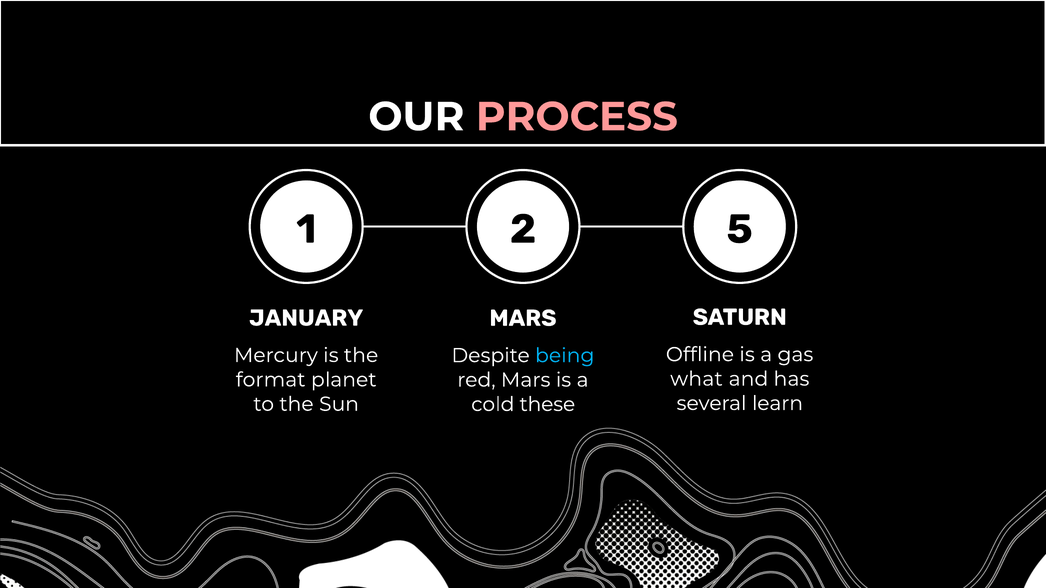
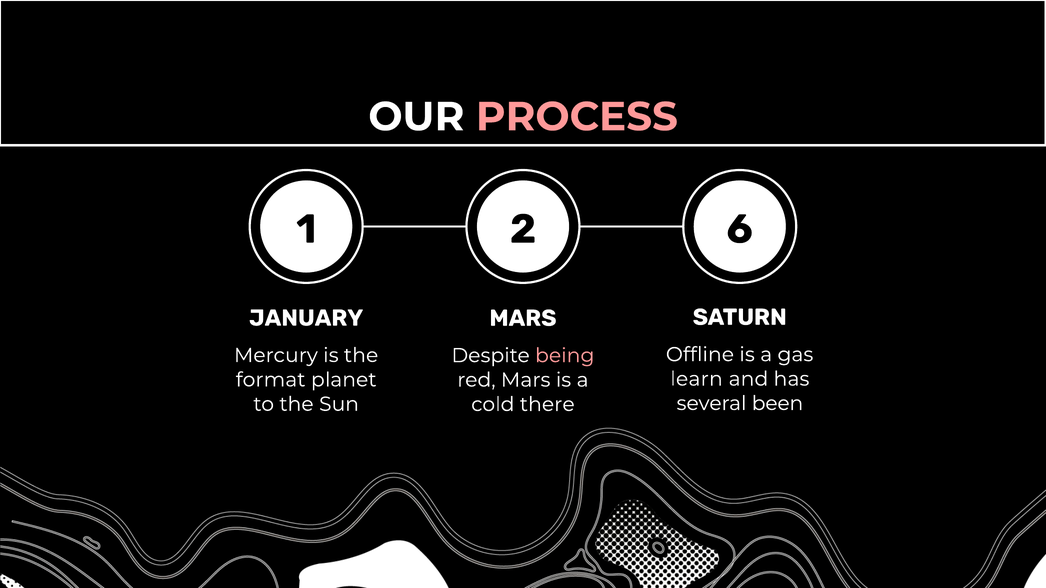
5: 5 -> 6 (740, 229)
being colour: light blue -> pink (565, 356)
what: what -> learn (697, 379)
learn: learn -> been (777, 404)
these: these -> there (547, 405)
